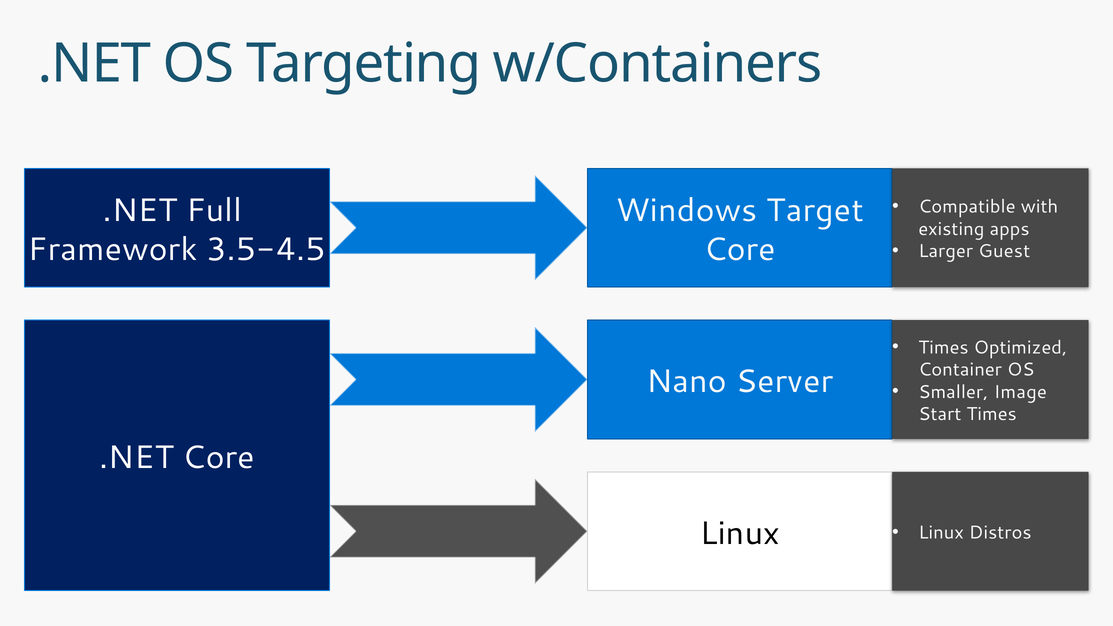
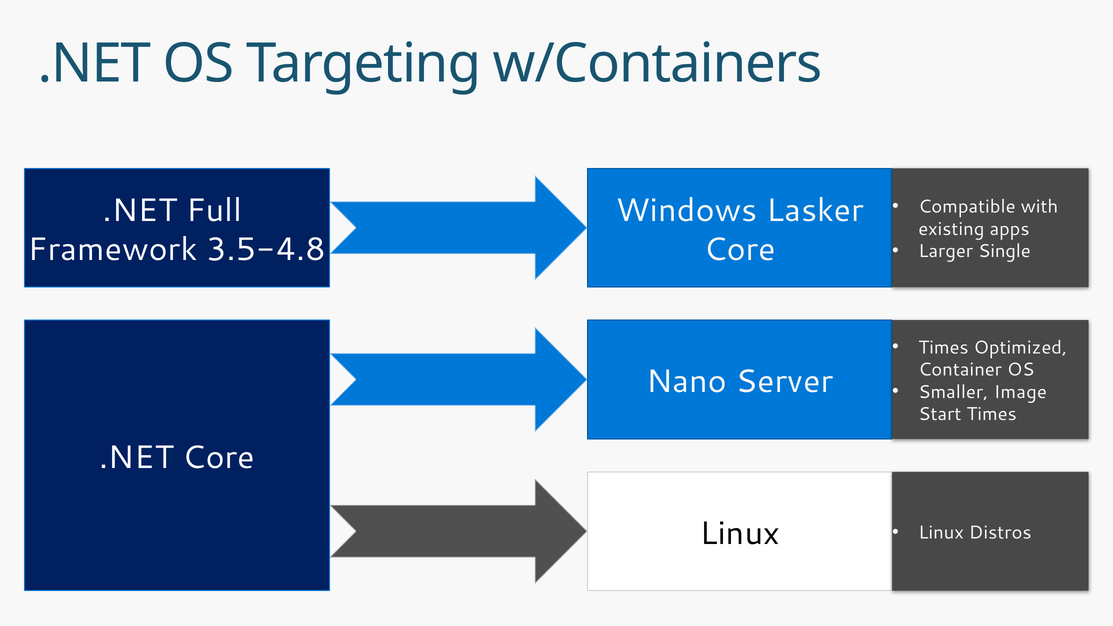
Target: Target -> Lasker (815, 211)
3.5-4.5: 3.5-4.5 -> 3.5-4.8 (266, 250)
Guest: Guest -> Single (1004, 251)
